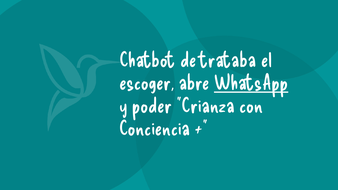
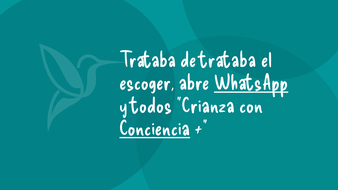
Chatbot: Chatbot -> Trataba (148, 60)
poder: poder -> todos (152, 106)
Conciencia underline: none -> present (155, 129)
